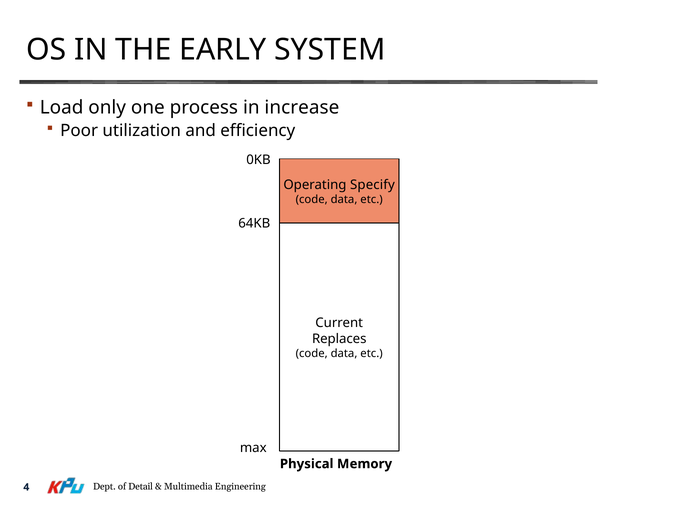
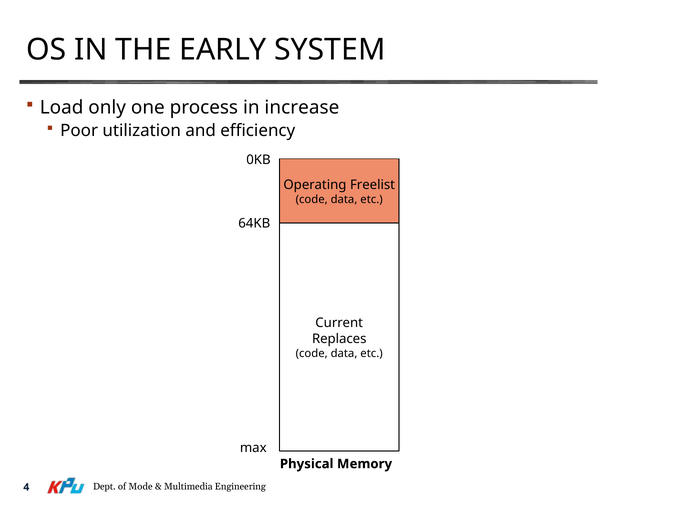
Specify: Specify -> Freelist (373, 185)
Detail: Detail -> Mode (141, 487)
